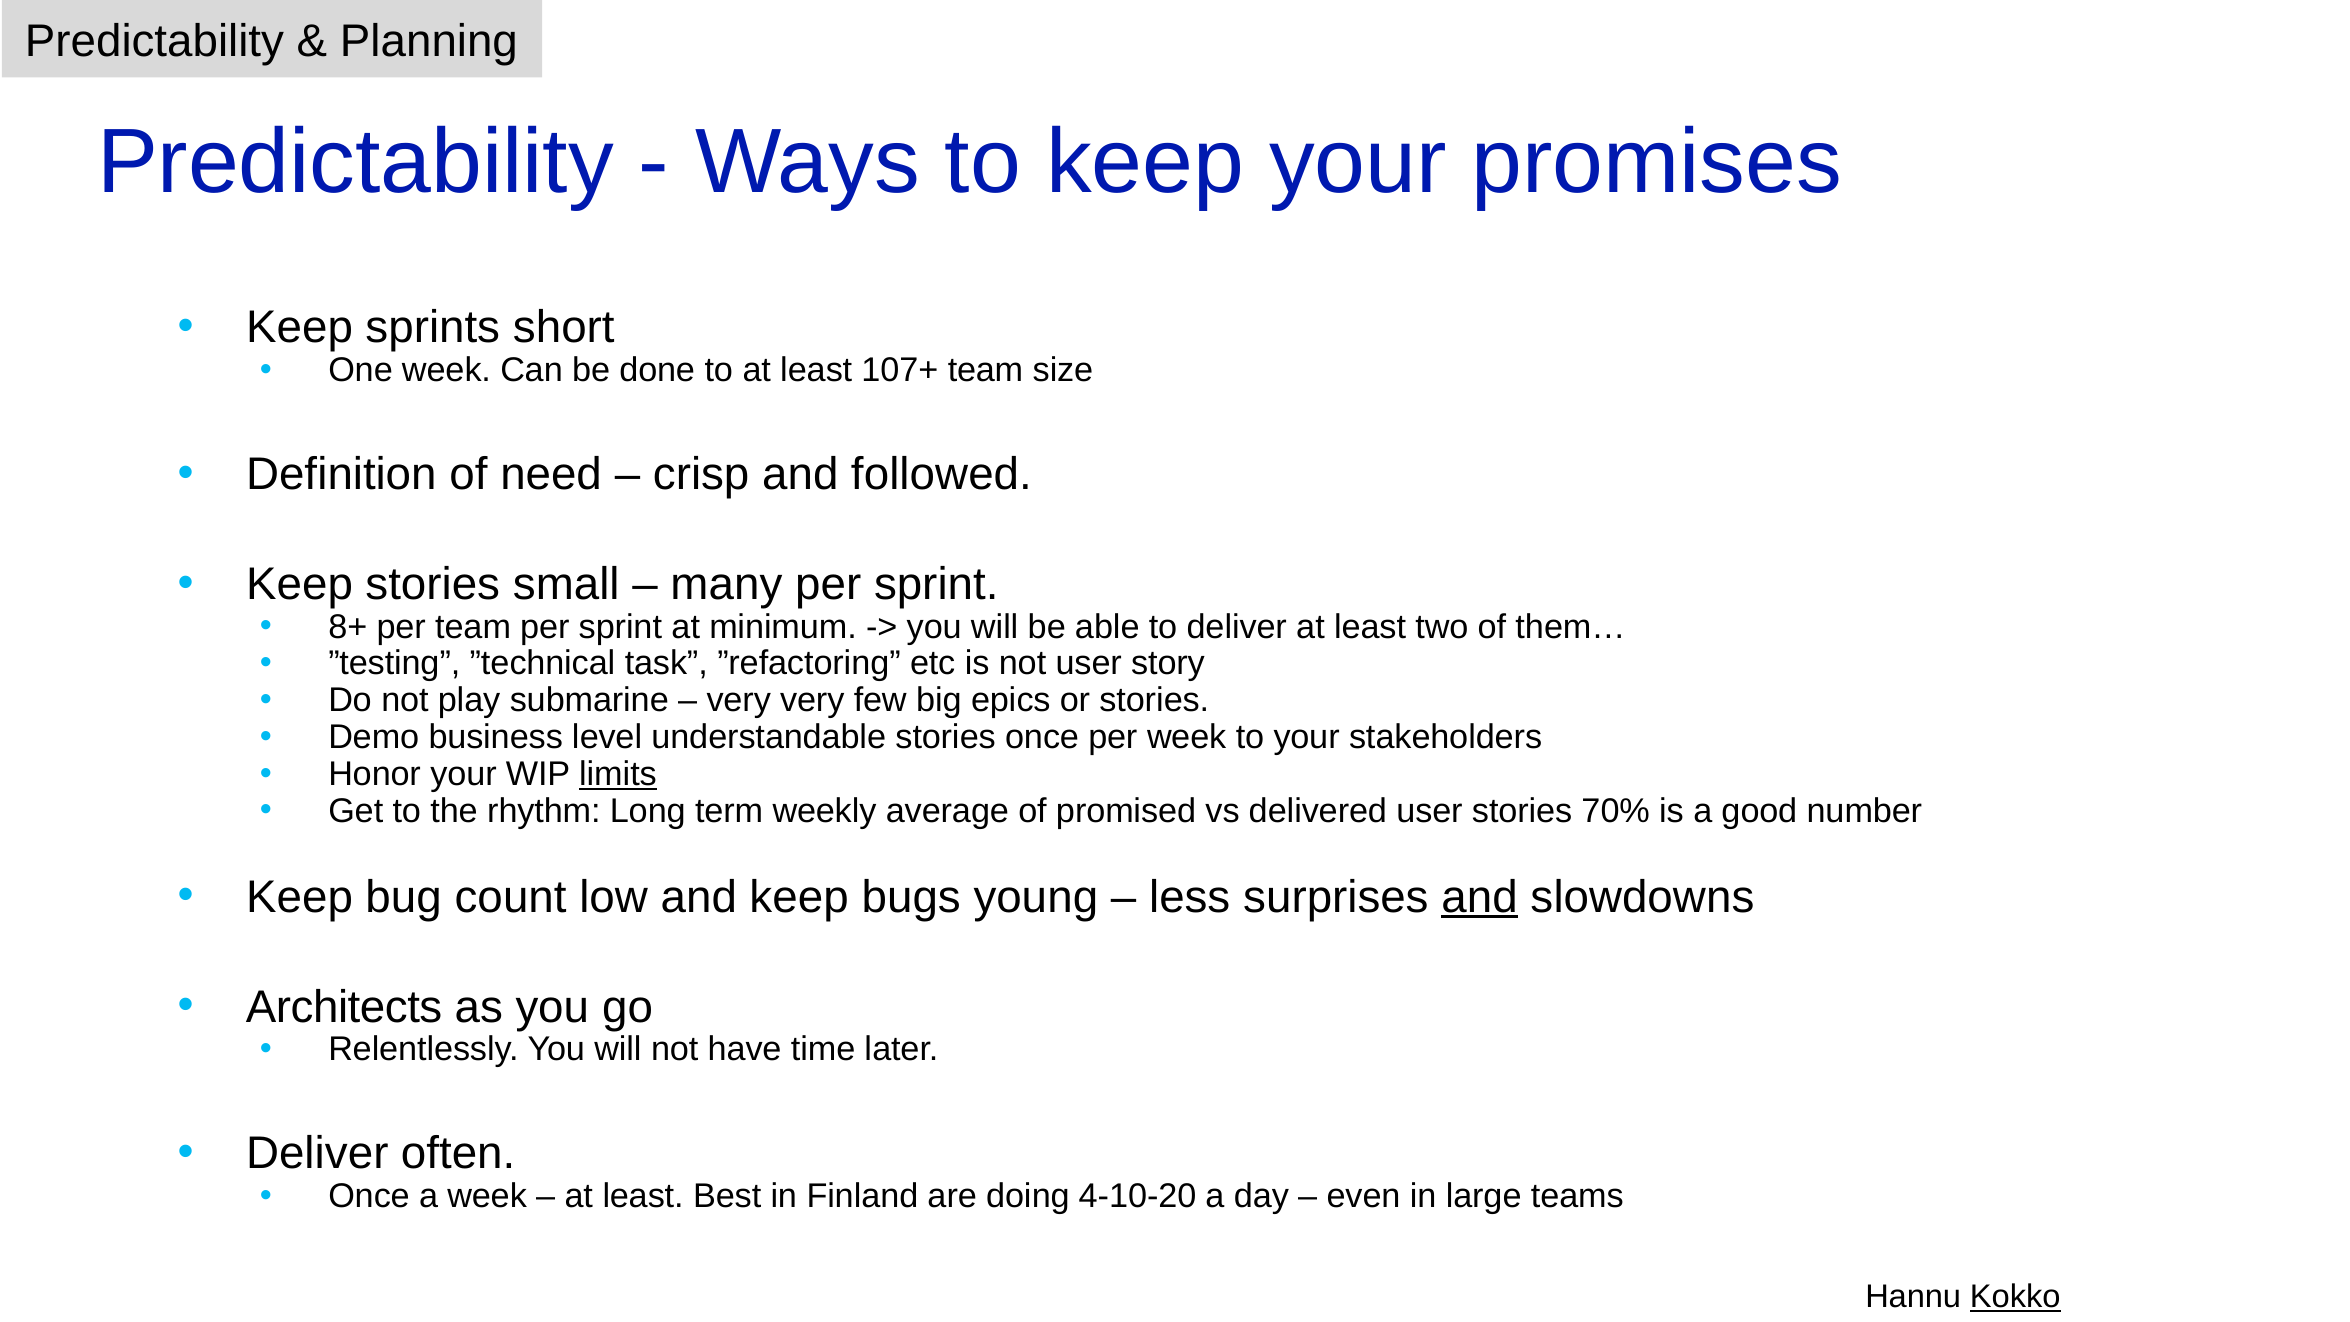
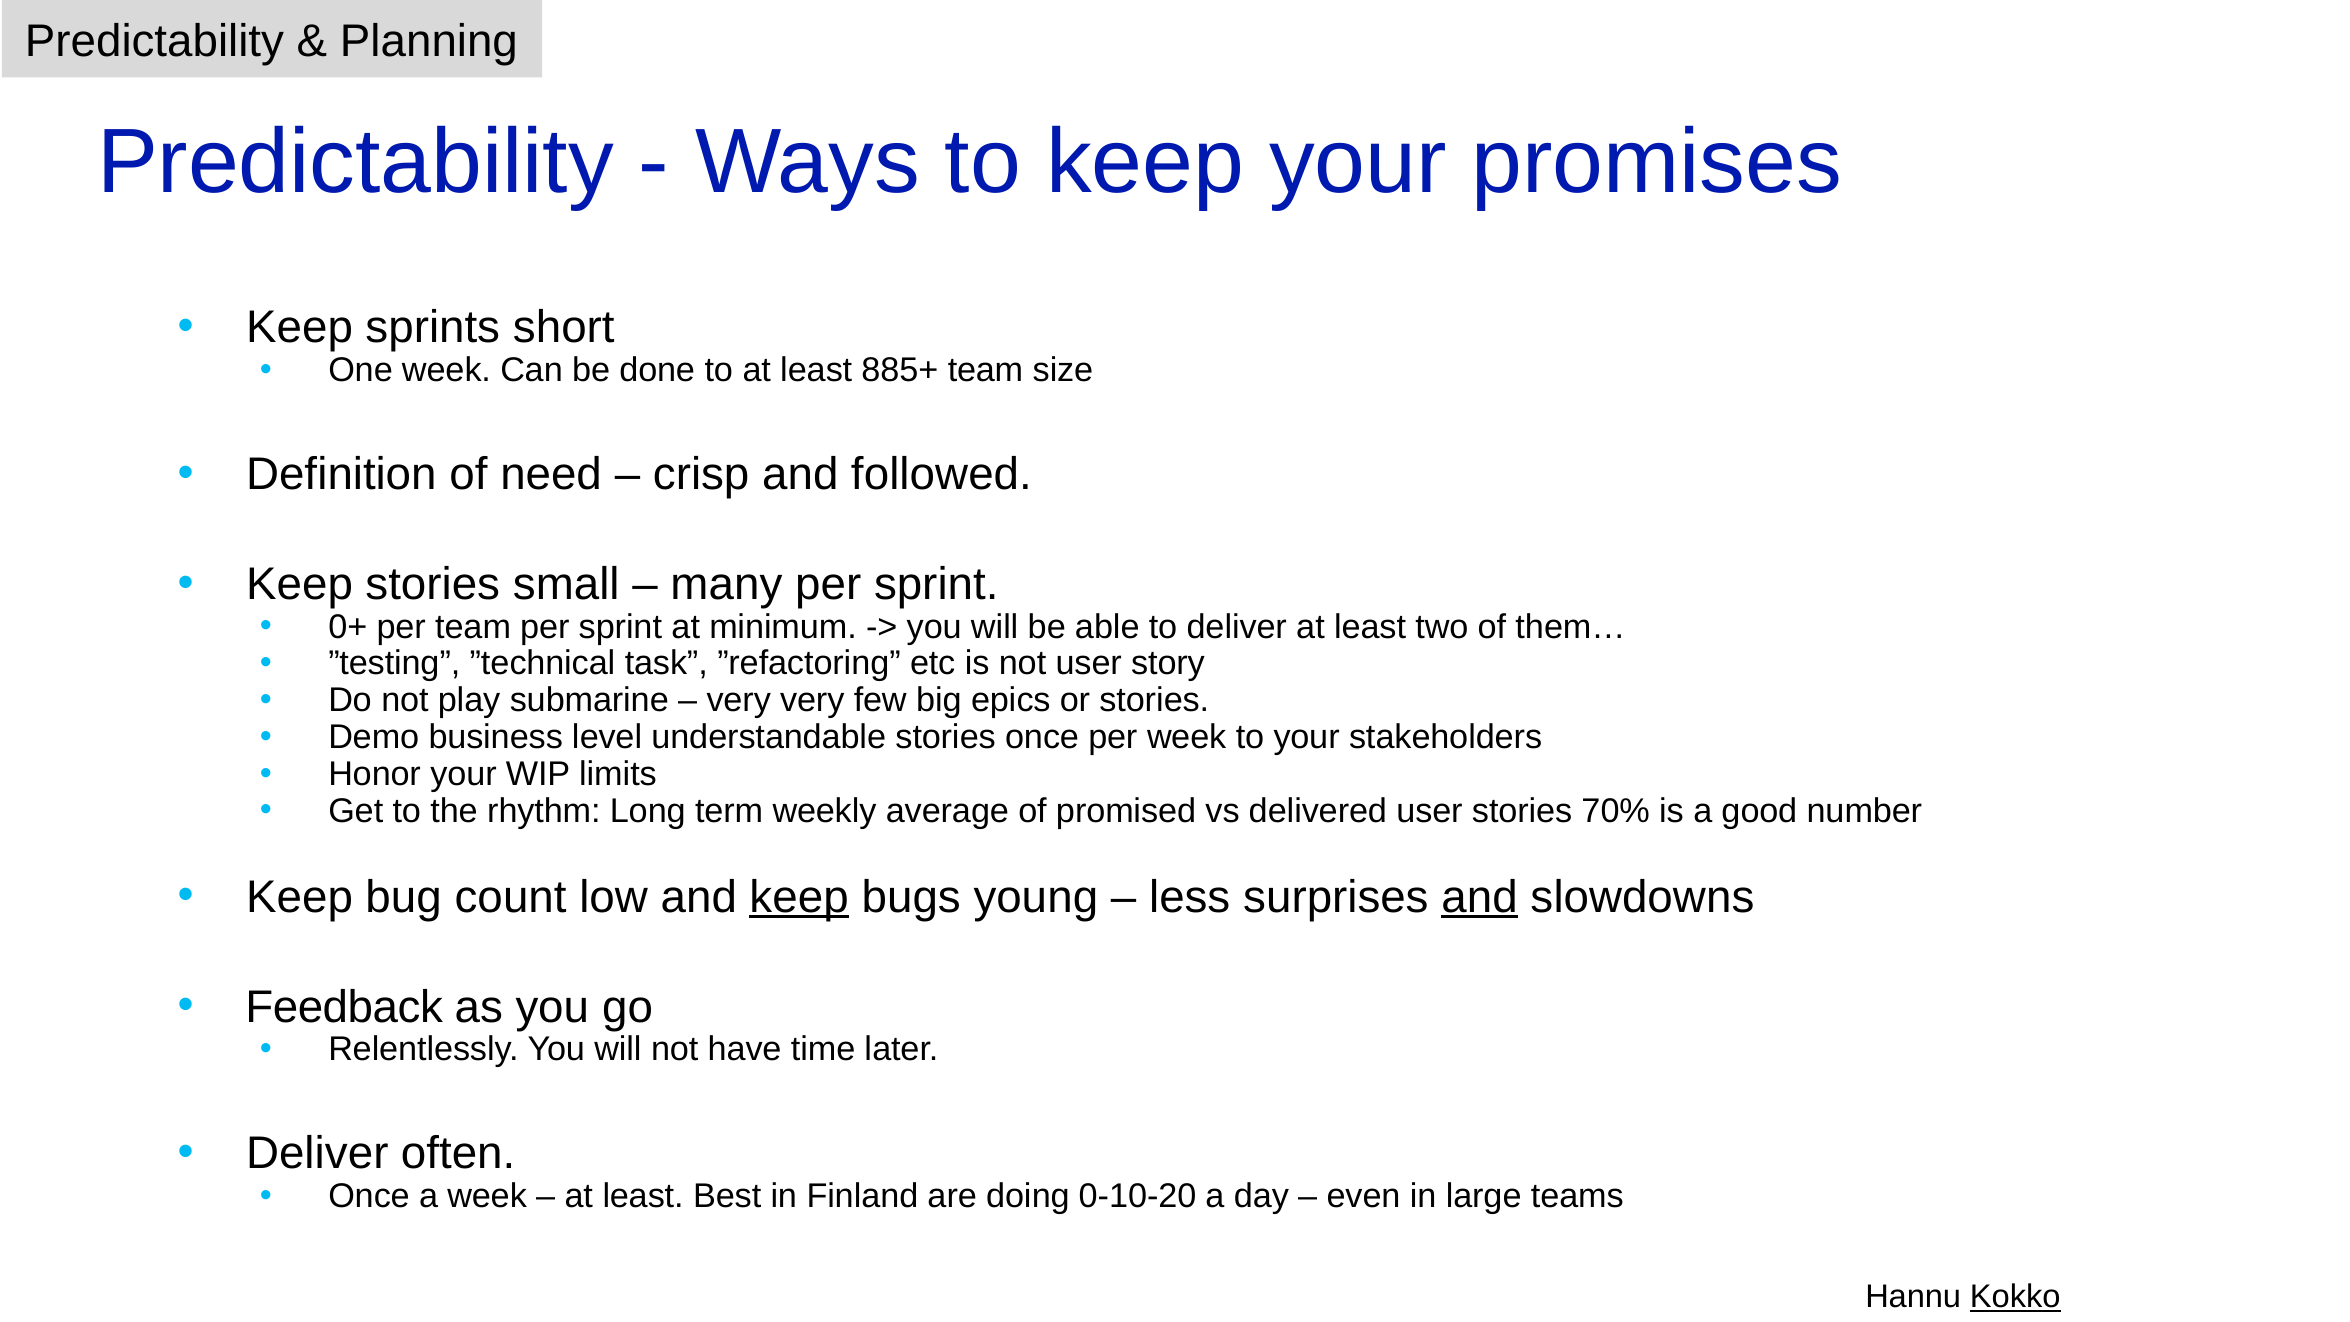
107+: 107+ -> 885+ (900, 370)
8+: 8+ -> 0+ (348, 627)
limits underline: present -> none (618, 774)
keep underline: none -> present (799, 897)
Architects: Architects -> Feedback (344, 1007)
4-10-20: 4-10-20 -> 0-10-20 (1138, 1196)
